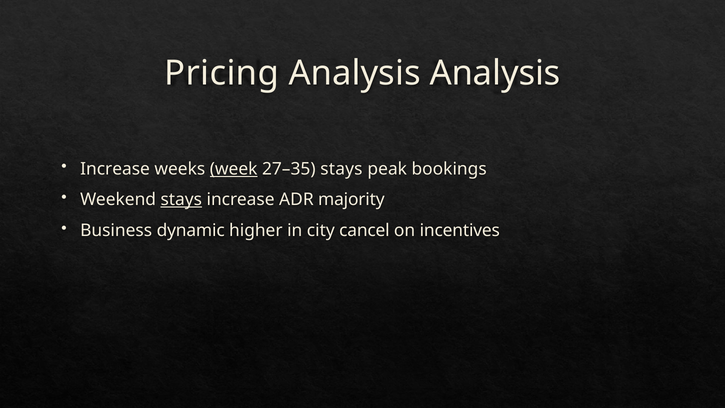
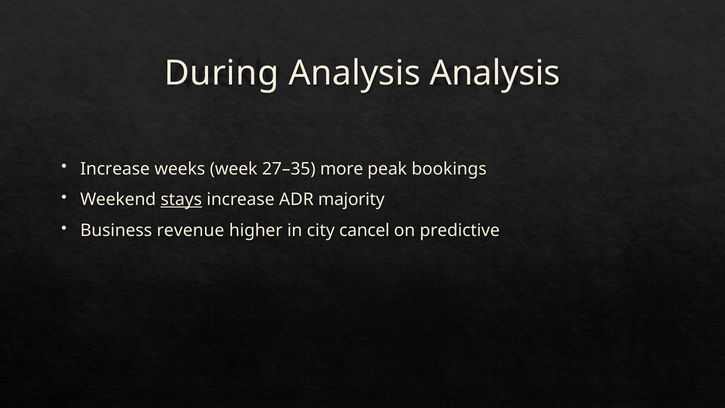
Pricing: Pricing -> During (222, 73)
week underline: present -> none (234, 169)
27–35 stays: stays -> more (342, 169)
dynamic: dynamic -> revenue (191, 231)
incentives: incentives -> predictive (460, 231)
